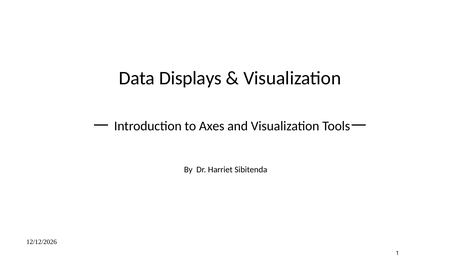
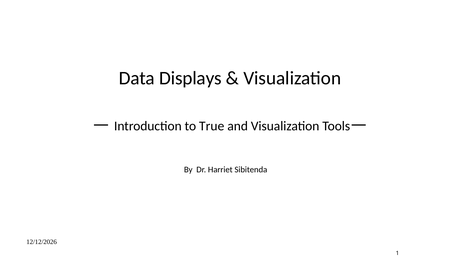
Axes: Axes -> True (212, 126)
